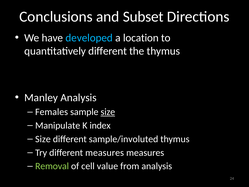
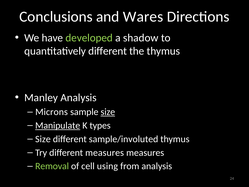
Subset: Subset -> Wares (143, 17)
developed colour: light blue -> light green (89, 38)
location: location -> shadow (141, 38)
Females: Females -> Microns (52, 112)
Manipulate underline: none -> present (58, 125)
index: index -> types (100, 125)
value: value -> using (107, 166)
